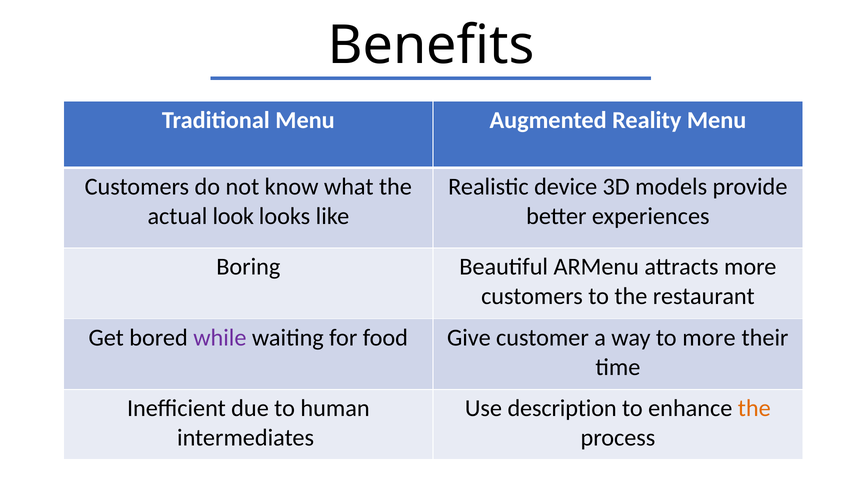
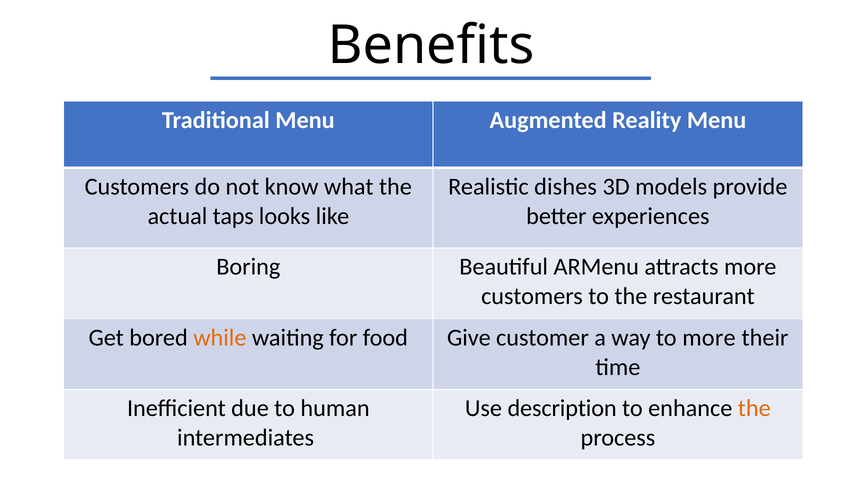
device: device -> dishes (566, 187)
look: look -> taps (233, 216)
while colour: purple -> orange (220, 337)
